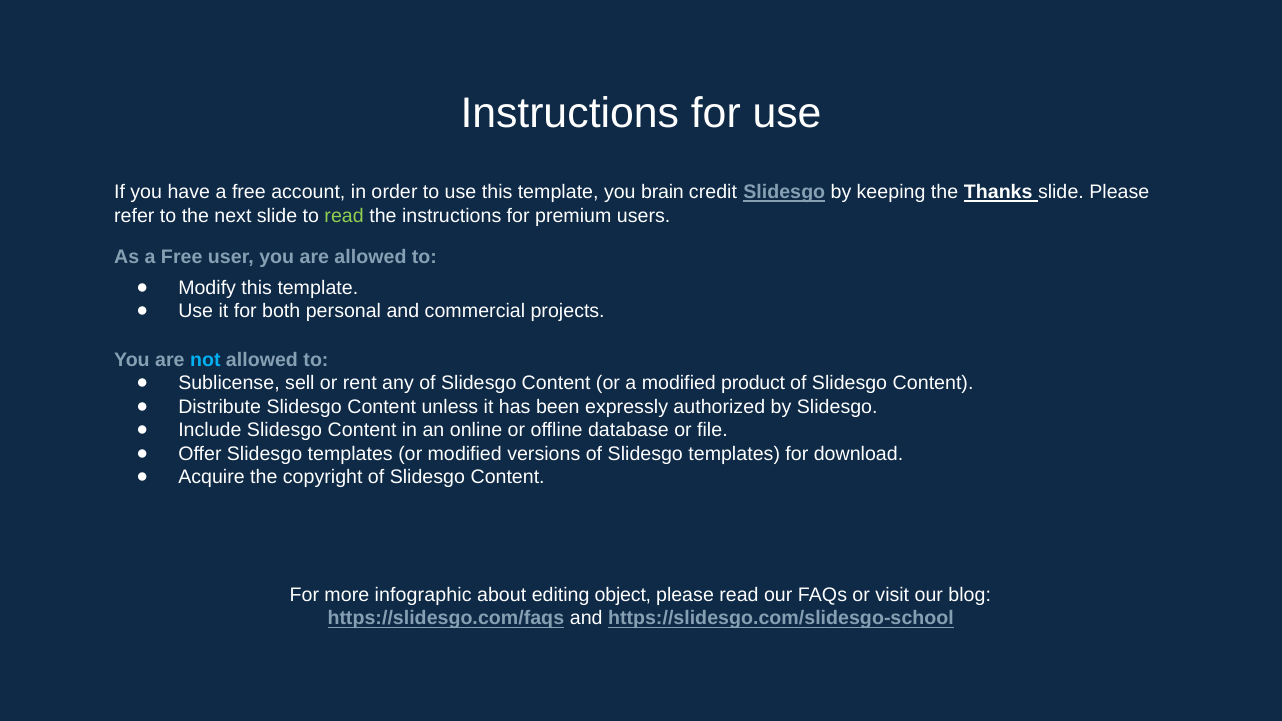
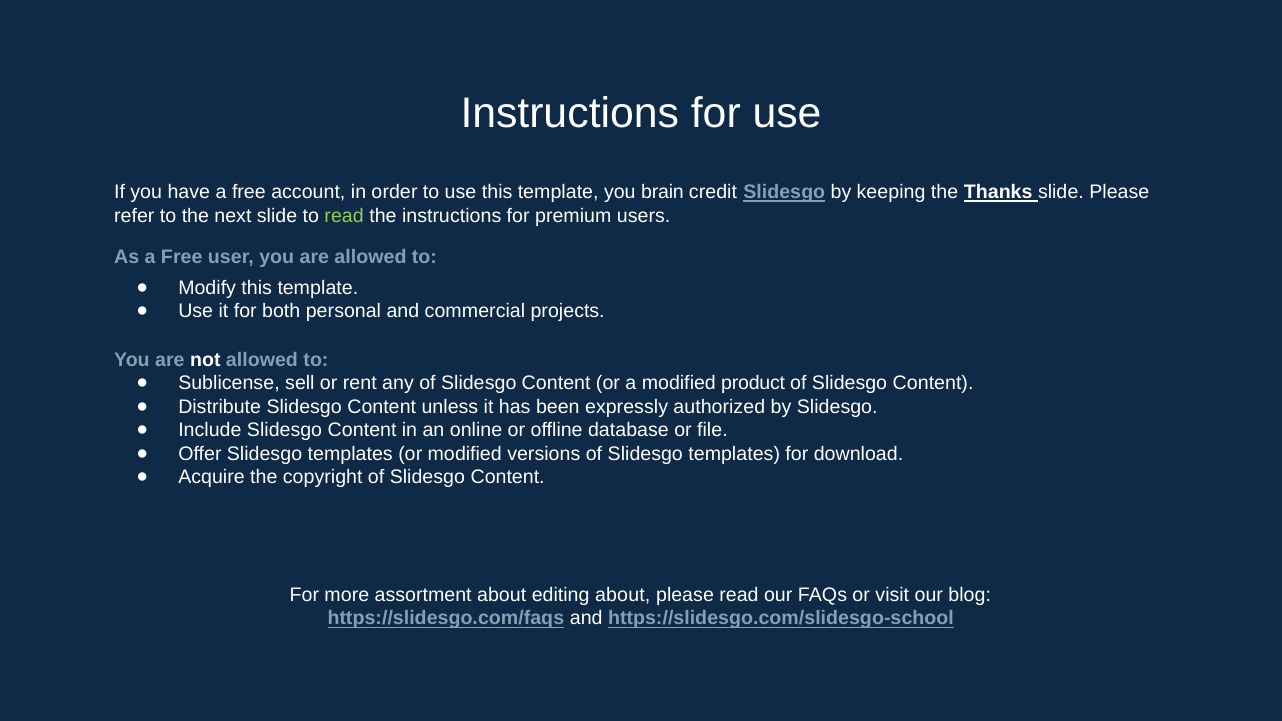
not colour: light blue -> white (205, 360)
infographic: infographic -> assortment (423, 595)
editing object: object -> about (623, 595)
